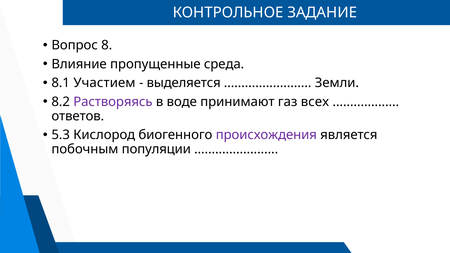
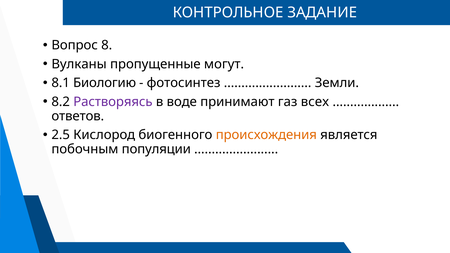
Влияние: Влияние -> Вулканы (79, 64)
среда: среда -> могут (224, 64)
Участием: Участием -> Биологию (105, 83)
выделяется: выделяется -> фотосинтез (184, 83)
5.3: 5.3 -> 2.5 (61, 135)
происхождения colour: purple -> orange (266, 135)
